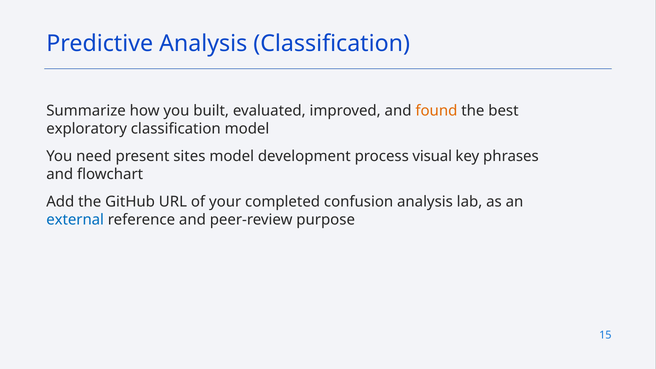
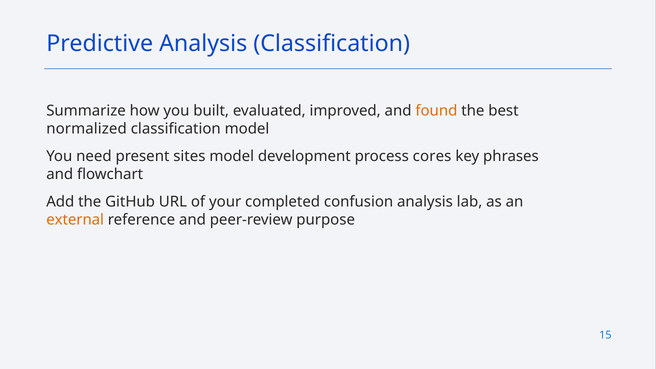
exploratory: exploratory -> normalized (87, 129)
visual: visual -> cores (432, 156)
external colour: blue -> orange (75, 220)
